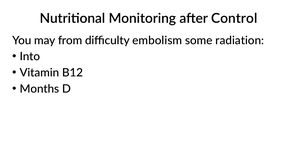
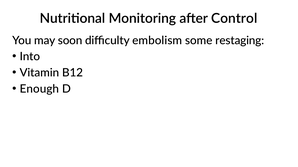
from: from -> soon (70, 41)
radiation: radiation -> restaging (240, 41)
Months: Months -> Enough (39, 89)
